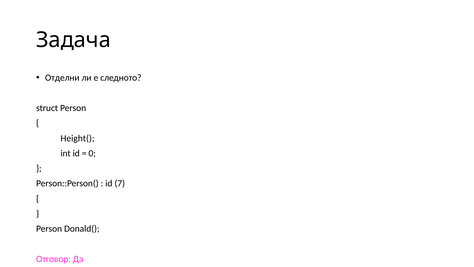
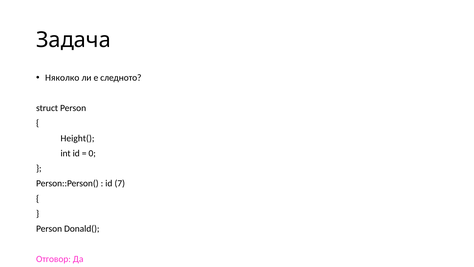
Отделни: Отделни -> Няколко (62, 78)
